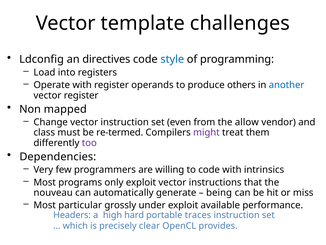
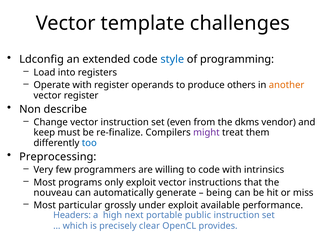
directives: directives -> extended (106, 59)
another colour: blue -> orange (287, 85)
mapped: mapped -> describe (65, 109)
allow: allow -> dkms (247, 122)
class: class -> keep (44, 132)
re-termed: re-termed -> re-finalize (120, 132)
too colour: purple -> blue (89, 143)
Dependencies: Dependencies -> Preprocessing (58, 156)
hard: hard -> next (134, 215)
traces: traces -> public (198, 215)
